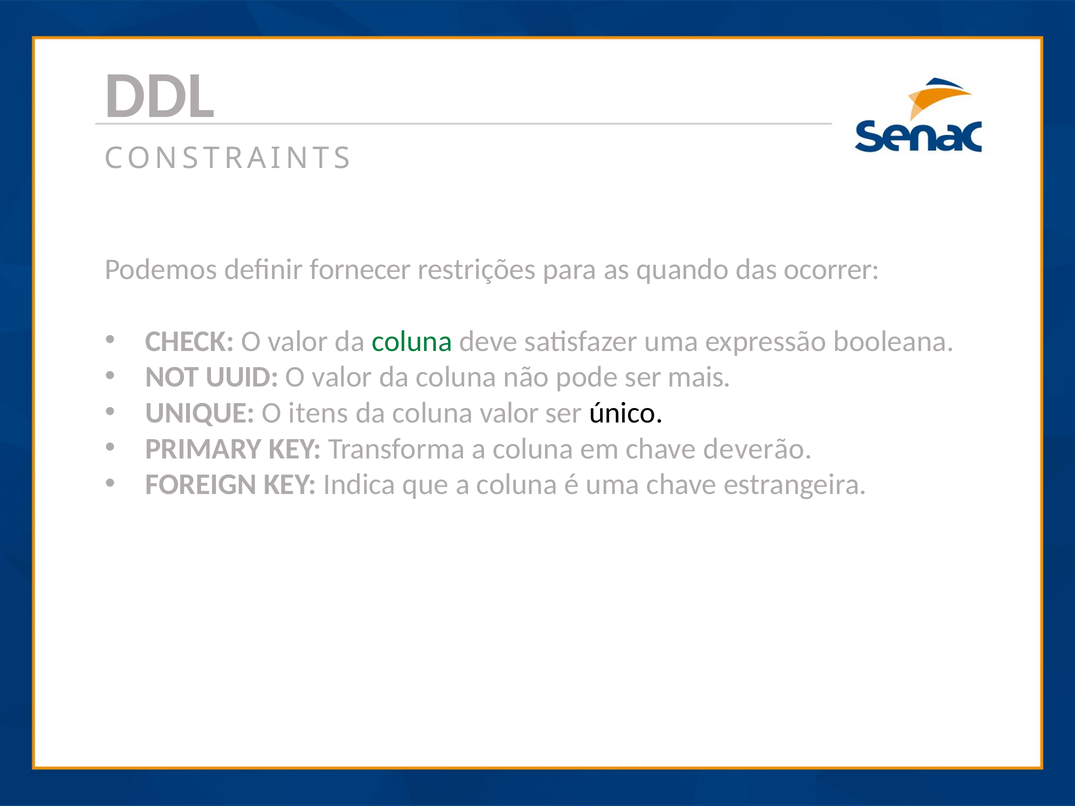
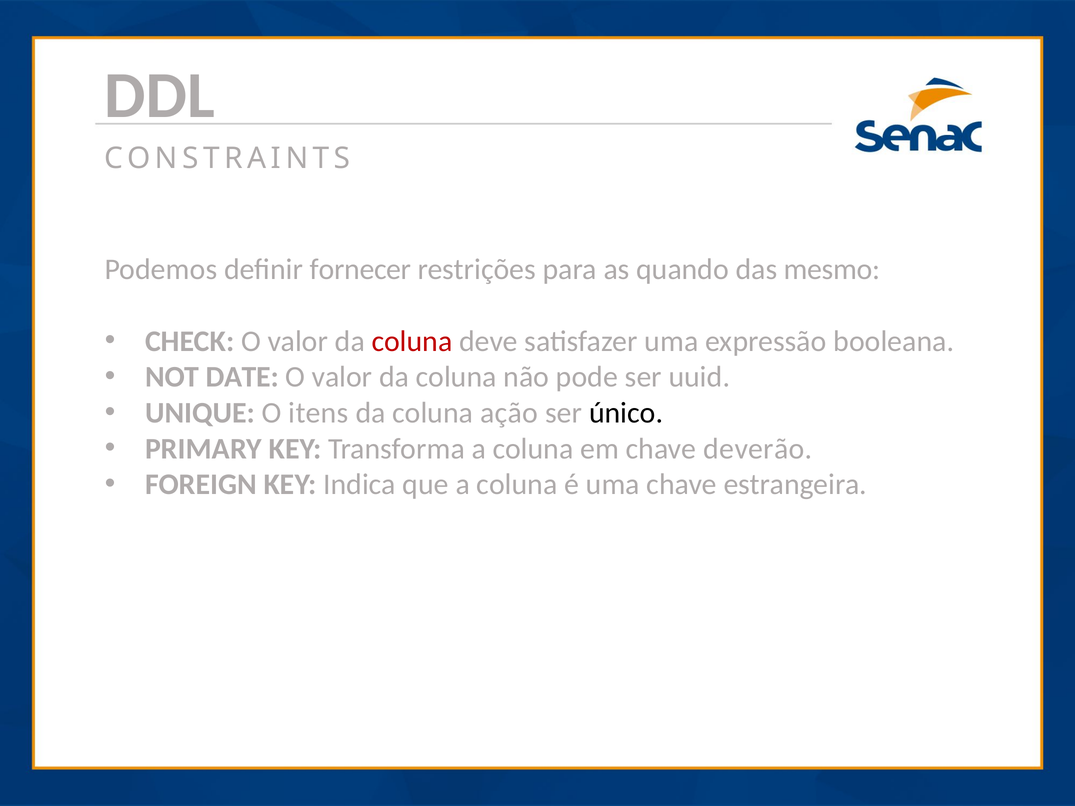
ocorrer: ocorrer -> mesmo (832, 270)
coluna colour: green -> red (412, 341)
UUID: UUID -> DATE (242, 377)
mais: mais -> uuid (699, 377)
coluna valor: valor -> ação (509, 413)
